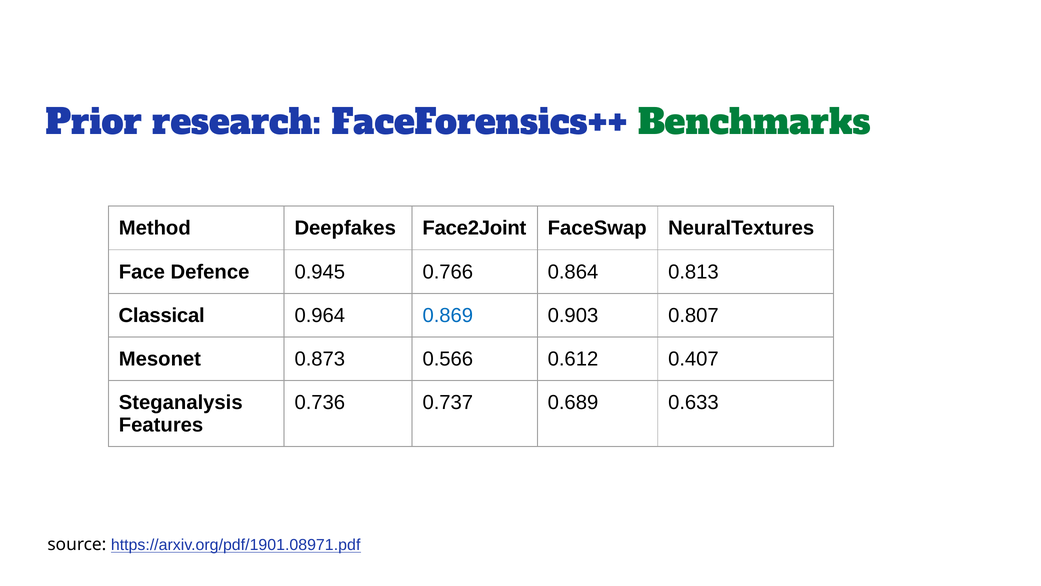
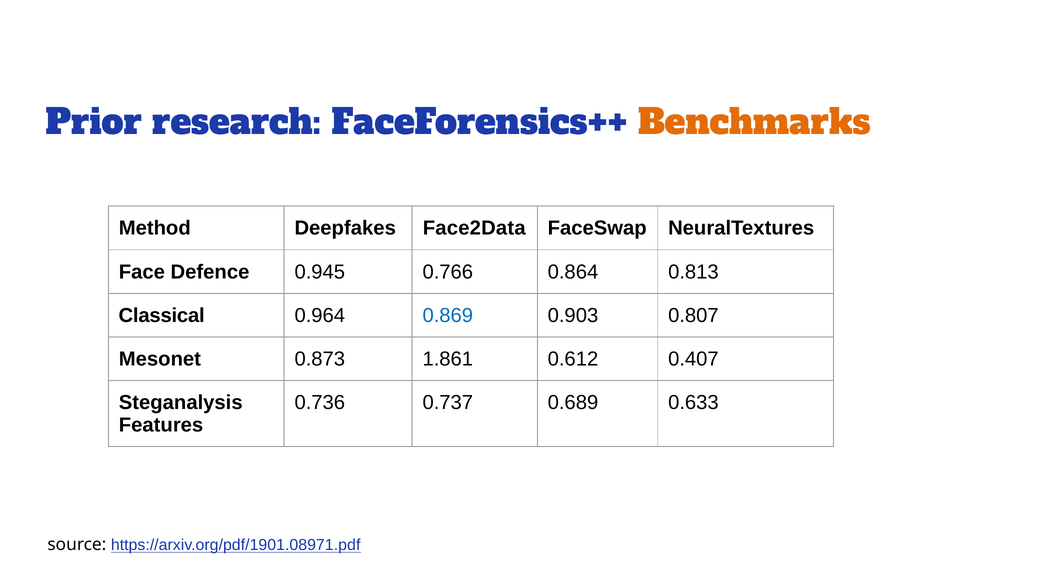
Benchmarks colour: green -> orange (754, 123)
Face2Joint: Face2Joint -> Face2Data (474, 228)
0.566: 0.566 -> 1.861 (448, 359)
